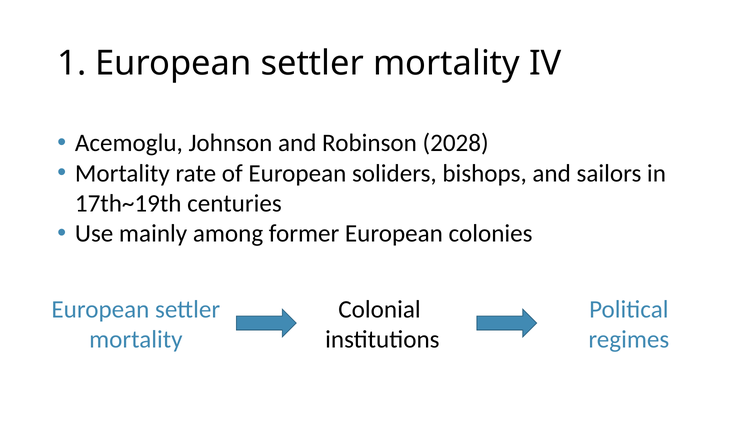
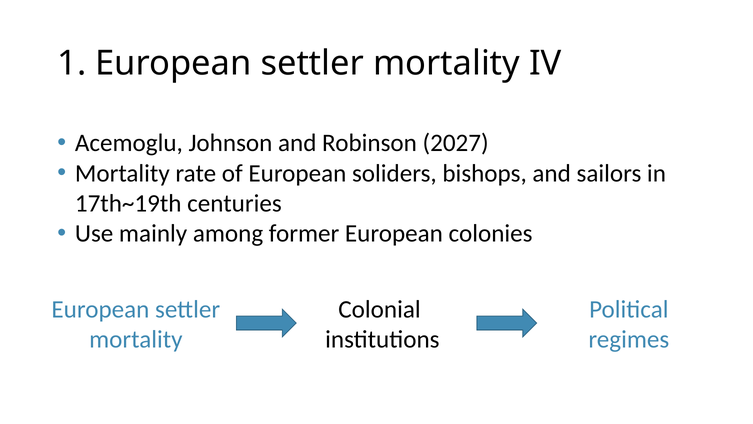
2028: 2028 -> 2027 (456, 143)
